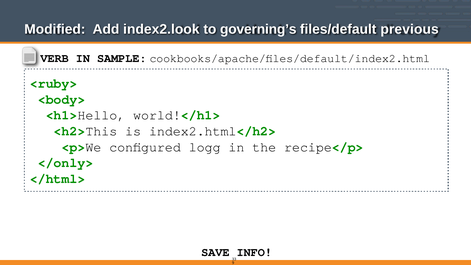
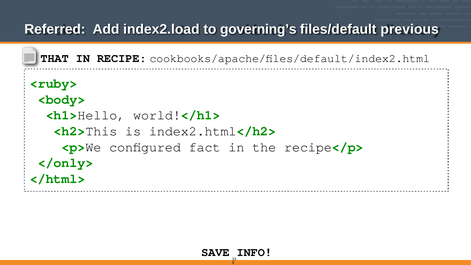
Modified: Modified -> Referred (55, 29)
index2.look: index2.look -> index2.load (161, 29)
VERB: VERB -> THAT (55, 58)
SAMPLE: SAMPLE -> RECIPE (122, 58)
logg: logg -> fact (205, 147)
